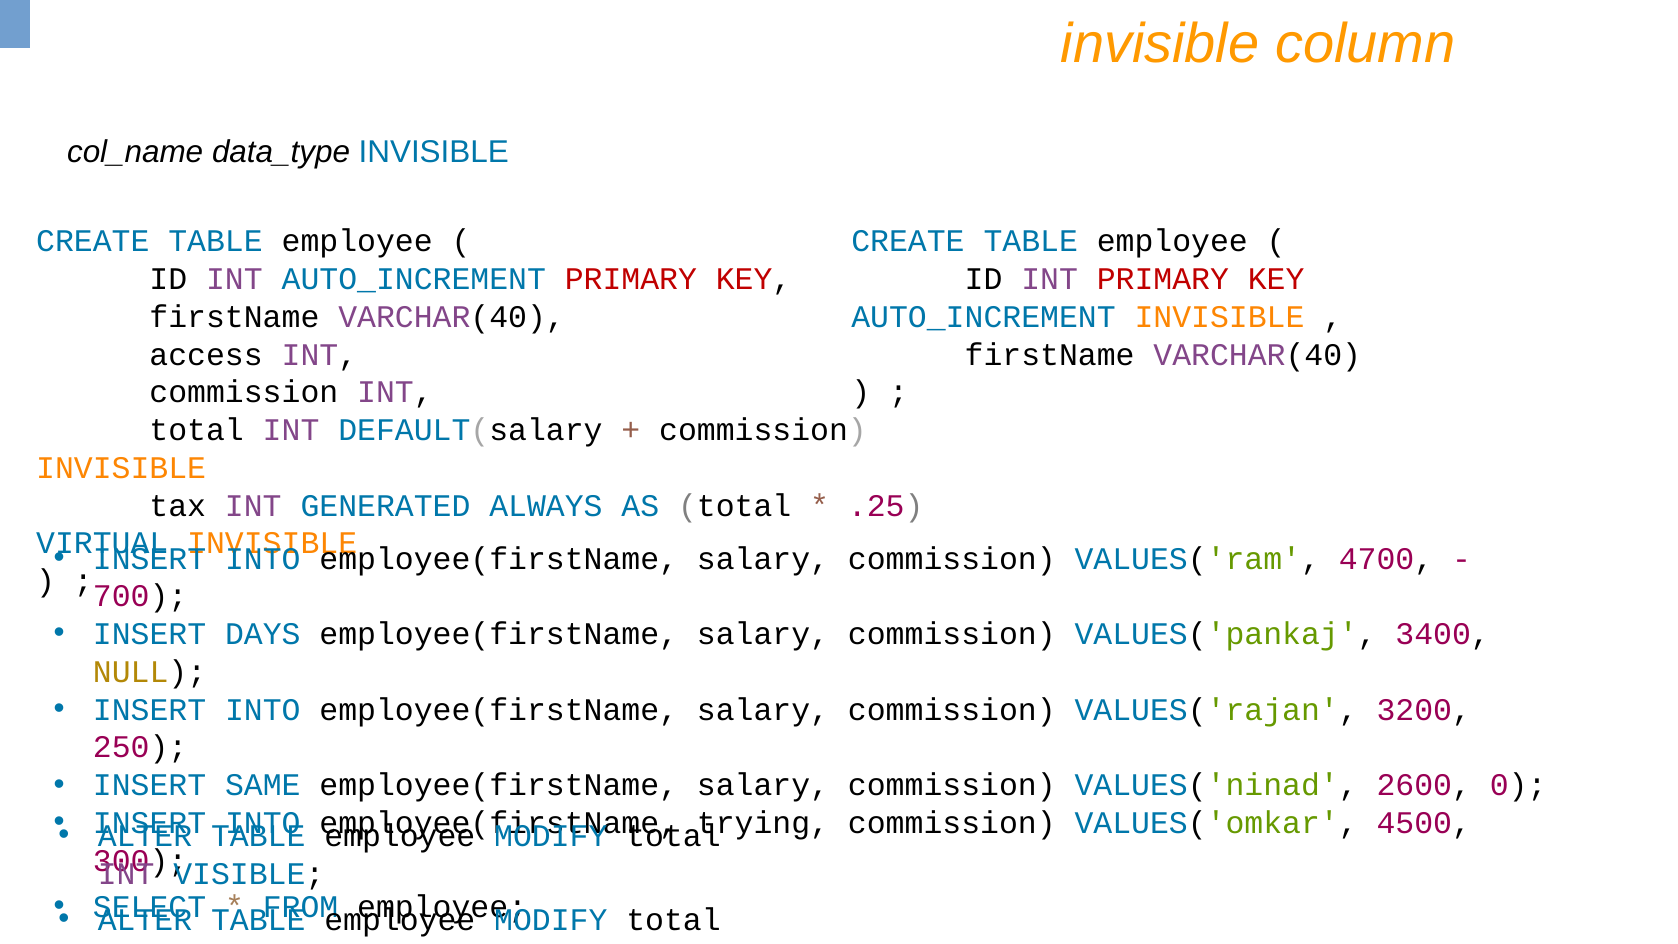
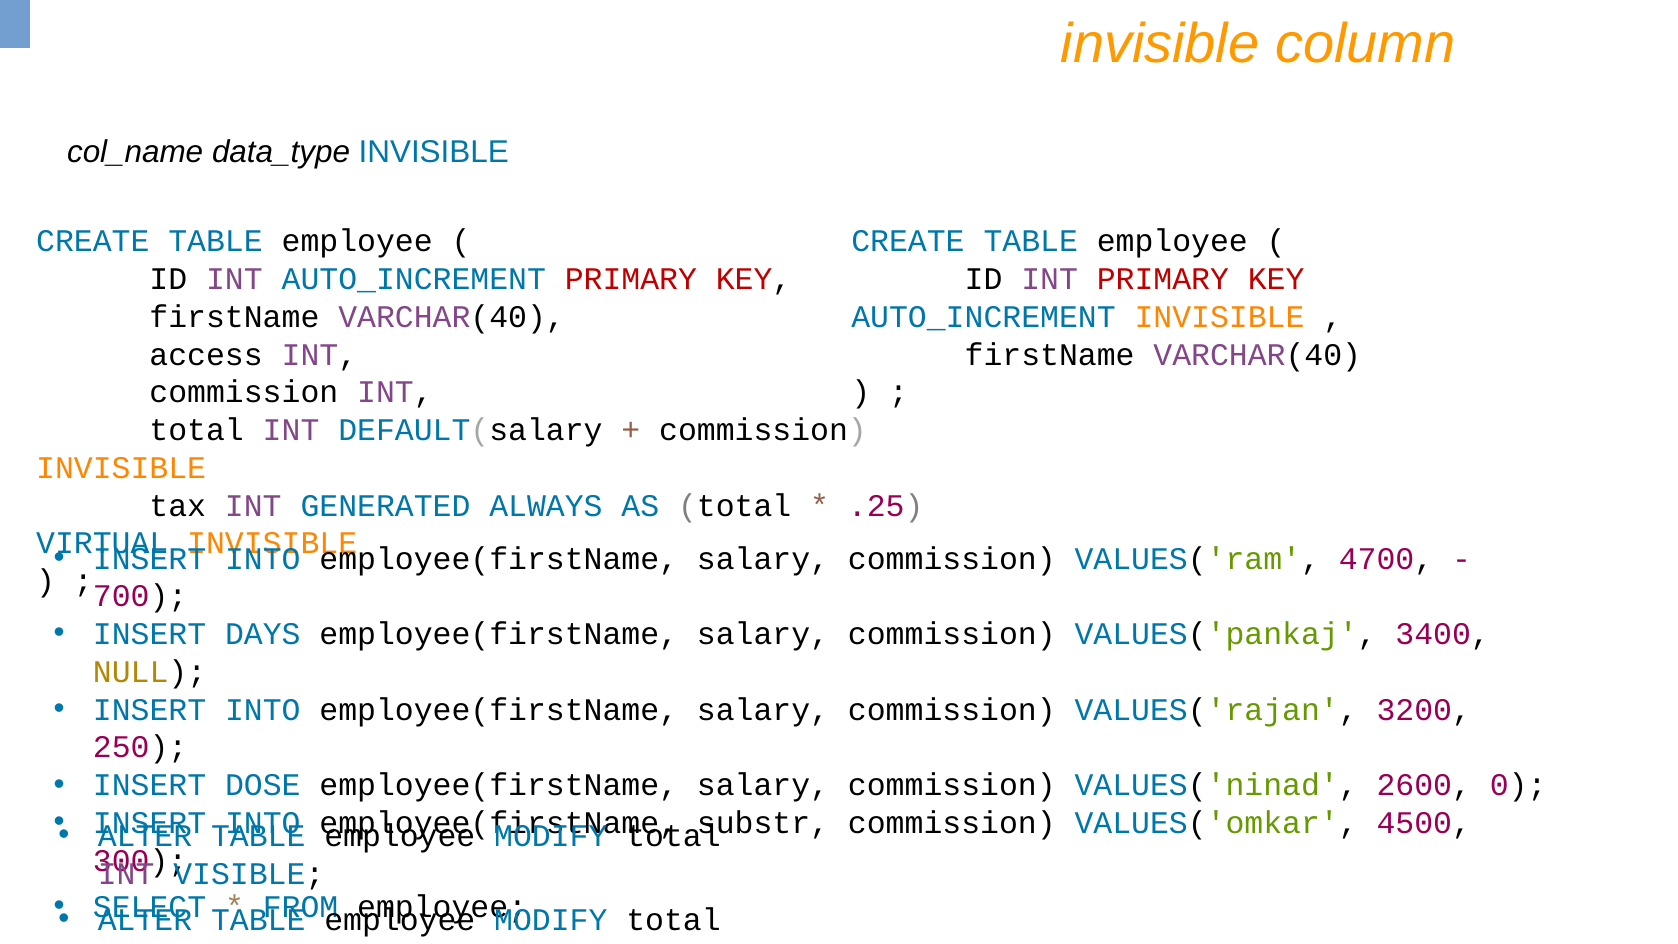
SAME: SAME -> DOSE (263, 785)
trying: trying -> substr (763, 823)
